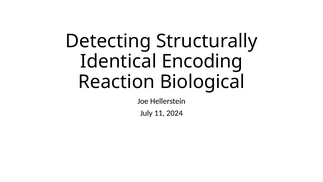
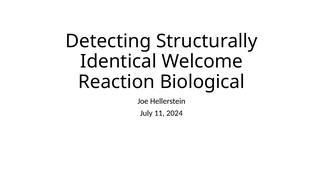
Encoding: Encoding -> Welcome (202, 61)
